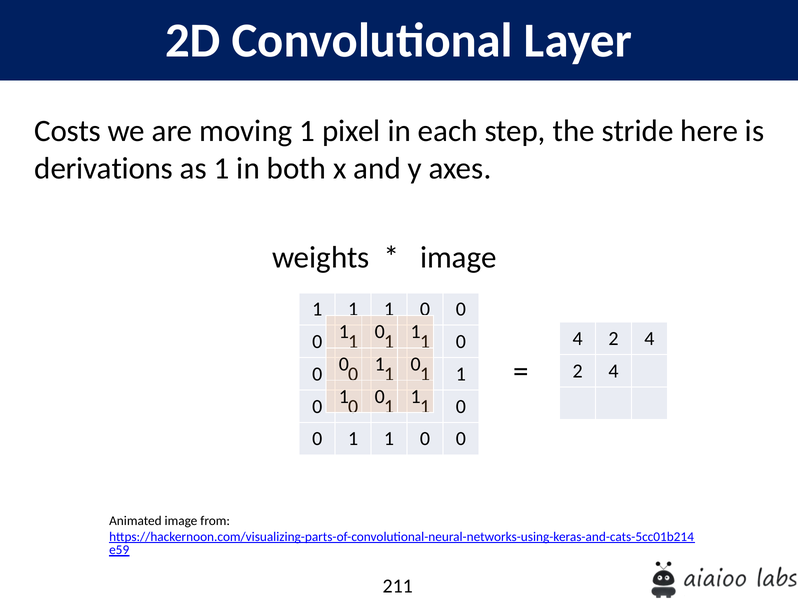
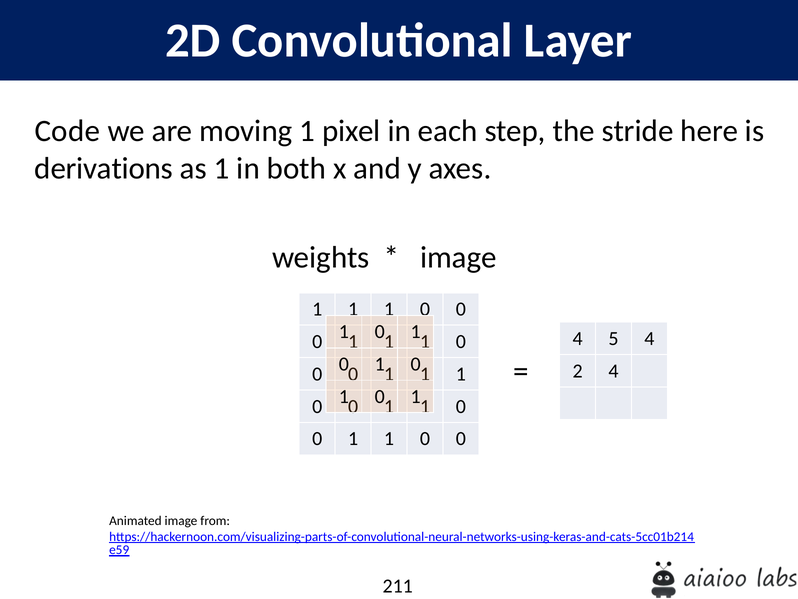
Costs: Costs -> Code (67, 131)
2: 2 -> 5 (613, 338)
